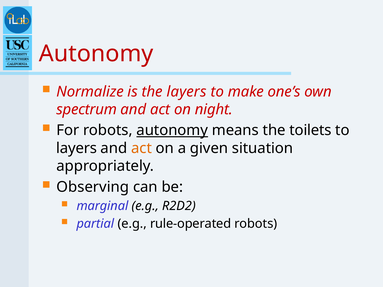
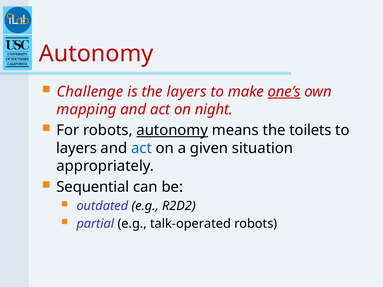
Normalize: Normalize -> Challenge (90, 92)
one’s underline: none -> present (284, 92)
spectrum: spectrum -> mapping (87, 110)
act colour: orange -> blue (141, 148)
Observing: Observing -> Sequential (93, 187)
marginal: marginal -> outdated (102, 206)
rule-operated: rule-operated -> talk-operated (191, 224)
